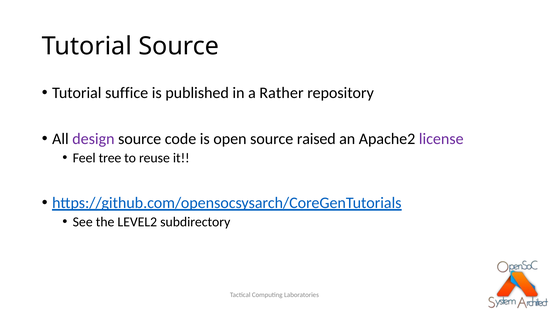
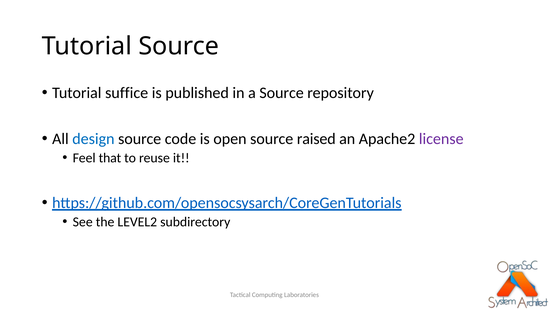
a Rather: Rather -> Source (282, 93)
design colour: purple -> blue (93, 139)
tree: tree -> that (110, 158)
